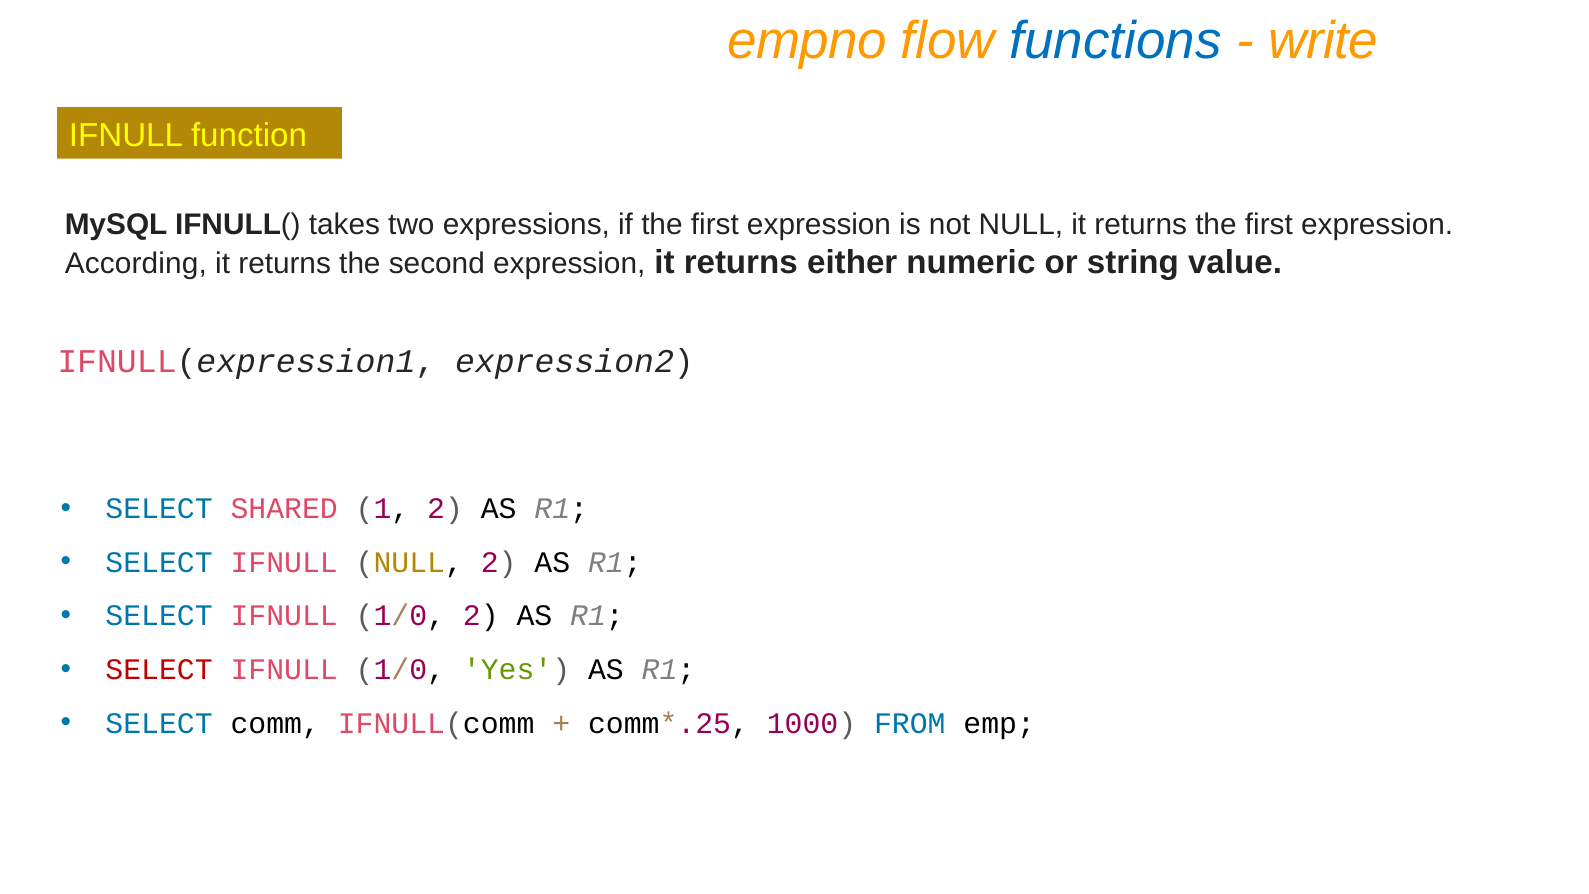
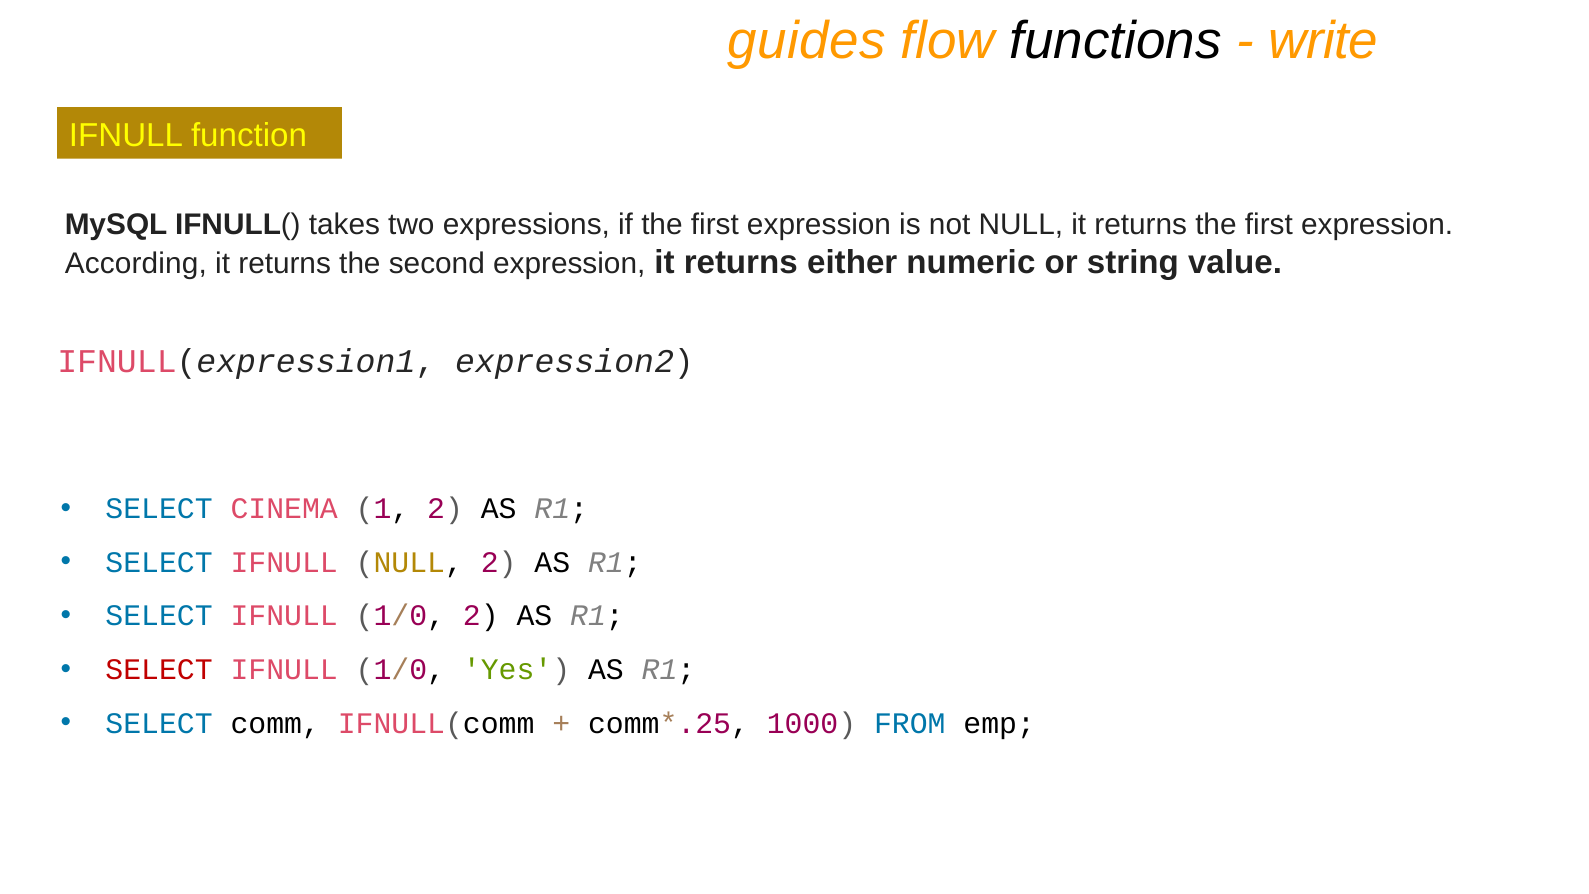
empno: empno -> guides (807, 41)
functions colour: blue -> black (1116, 41)
SHARED: SHARED -> CINEMA (284, 509)
